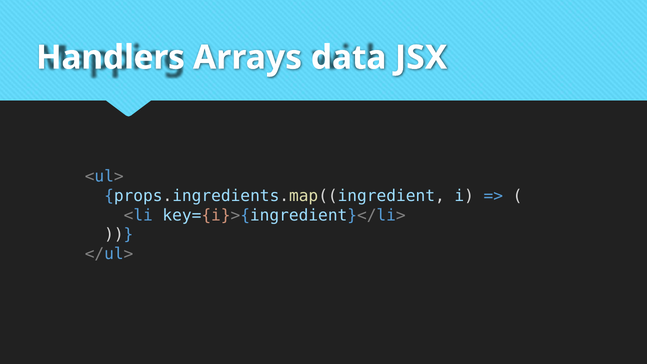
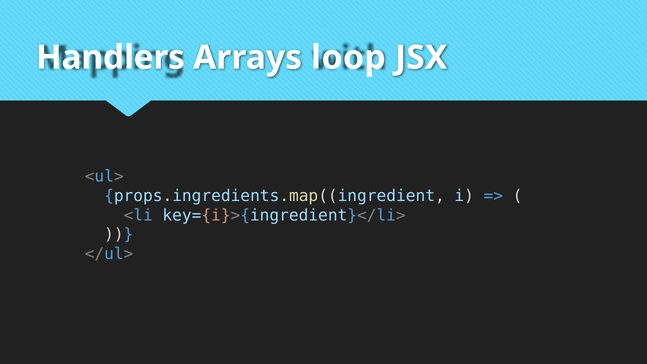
data: data -> loop (348, 58)
